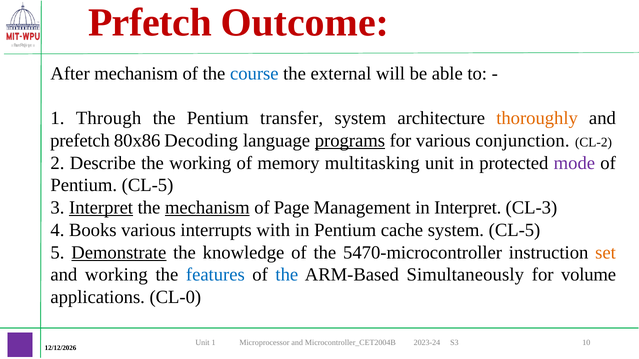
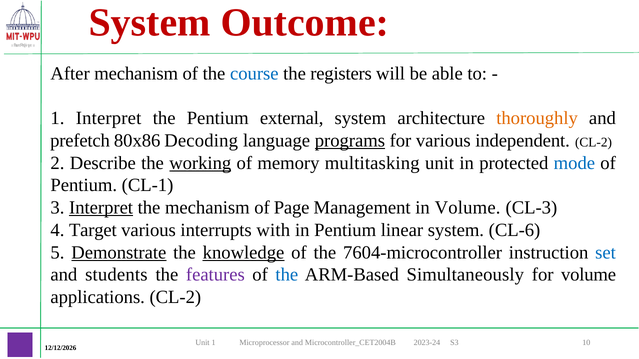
Prfetch: Prfetch -> System (150, 23)
external: external -> registers (341, 74)
1 Through: Through -> Interpret (109, 118)
transfer: transfer -> external (292, 118)
conjunction: conjunction -> independent (523, 141)
working underline: none -> present (200, 163)
mode colour: purple -> blue (574, 163)
Pentium CL-5: CL-5 -> CL-1 (148, 186)
mechanism underline: present -> none (207, 208)
in Interpret: Interpret -> Volume (468, 208)
Books: Books -> Target (93, 230)
cache: cache -> linear (402, 230)
system CL-5: CL-5 -> CL-6 (515, 230)
knowledge underline: none -> present (244, 253)
5470-microcontroller: 5470-microcontroller -> 7604-microcontroller (423, 253)
set colour: orange -> blue (606, 253)
and working: working -> students (116, 275)
features colour: blue -> purple (215, 275)
applications CL-0: CL-0 -> CL-2 (175, 297)
